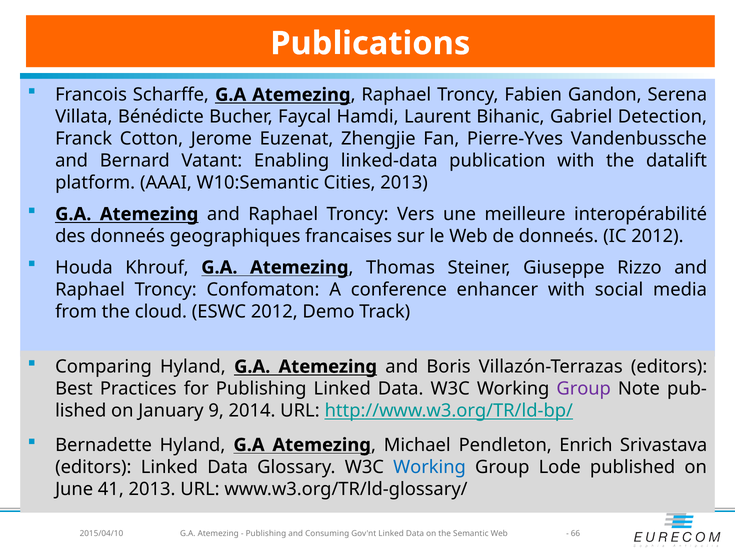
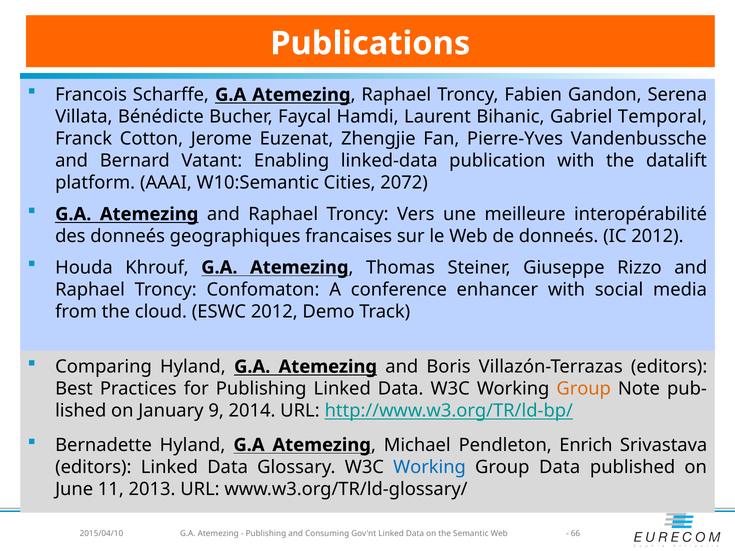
Detection: Detection -> Temporal (662, 117)
Cities 2013: 2013 -> 2072 (404, 183)
Group colour: purple -> orange (584, 389)
Group Lode: Lode -> Data (560, 467)
41: 41 -> 11 (111, 489)
